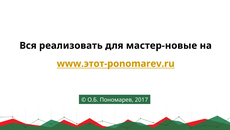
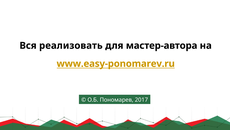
мастер-новые: мастер-новые -> мастер-автора (162, 45)
www.этот-ponomarev.ru: www.этот-ponomarev.ru -> www.easy-ponomarev.ru (116, 63)
